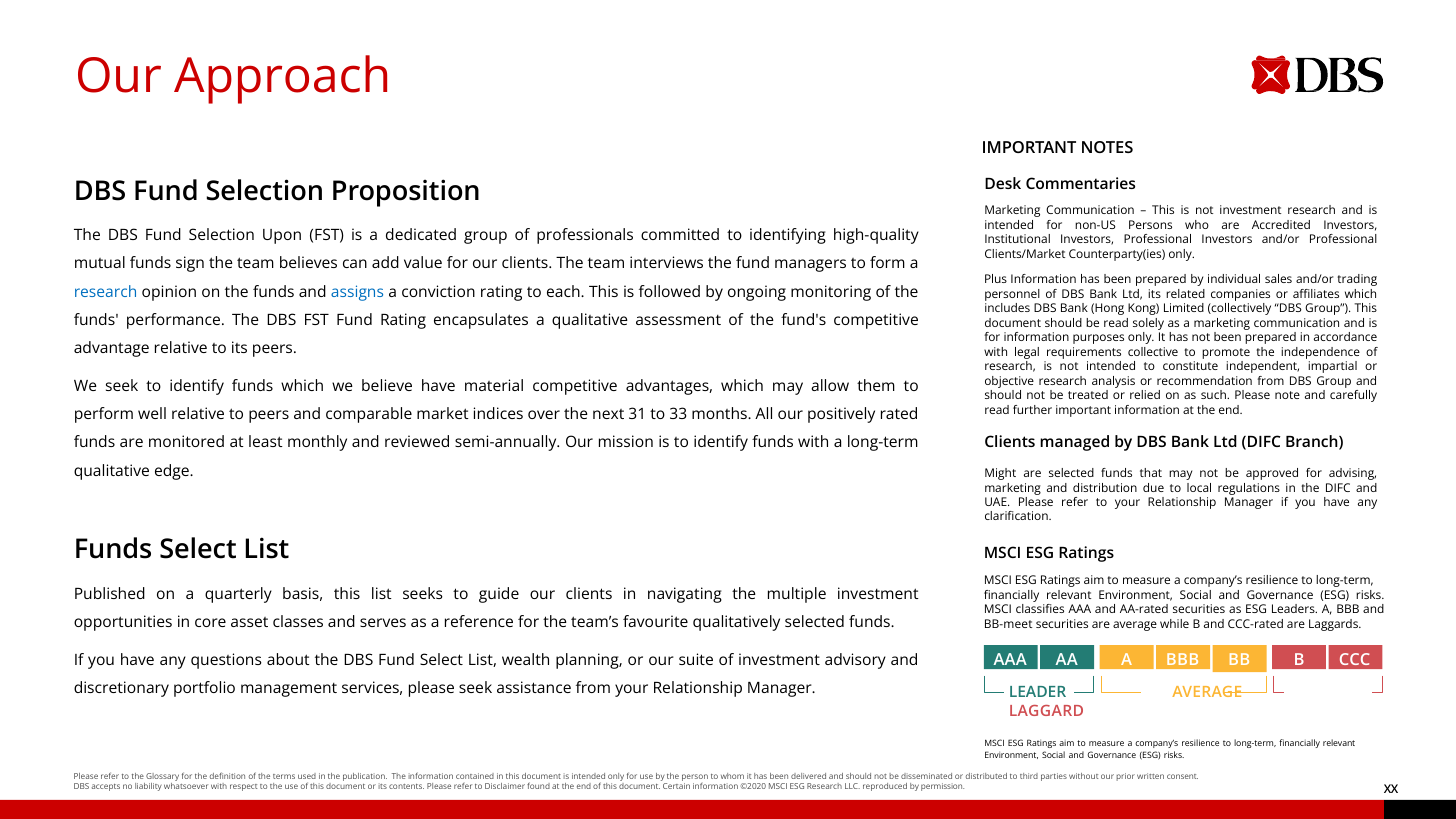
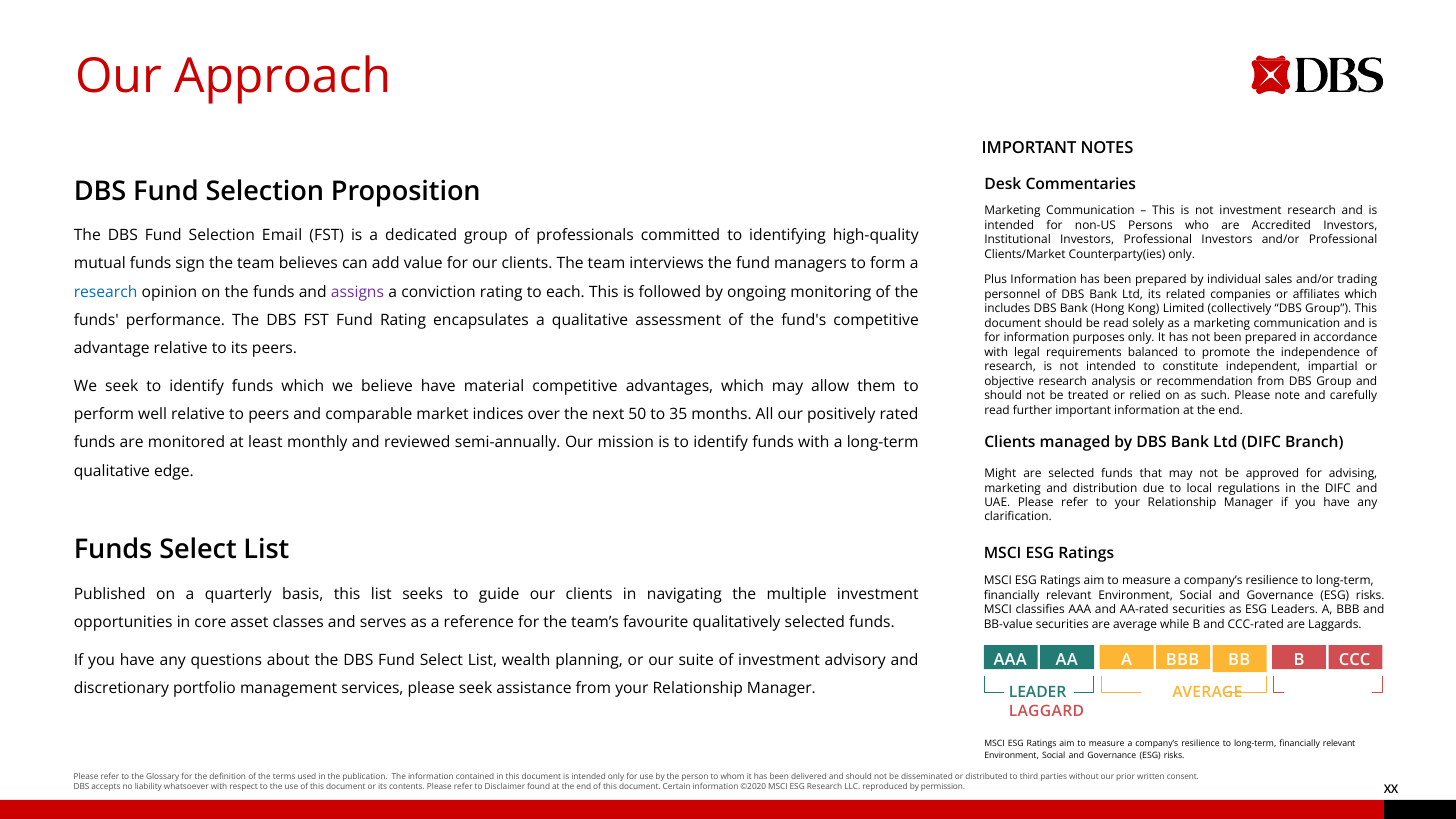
Upon: Upon -> Email (282, 236)
assigns colour: blue -> purple (357, 292)
collective: collective -> balanced (1153, 352)
31: 31 -> 50 (637, 415)
33: 33 -> 35 (678, 415)
BB-meet: BB-meet -> BB-value (1008, 624)
